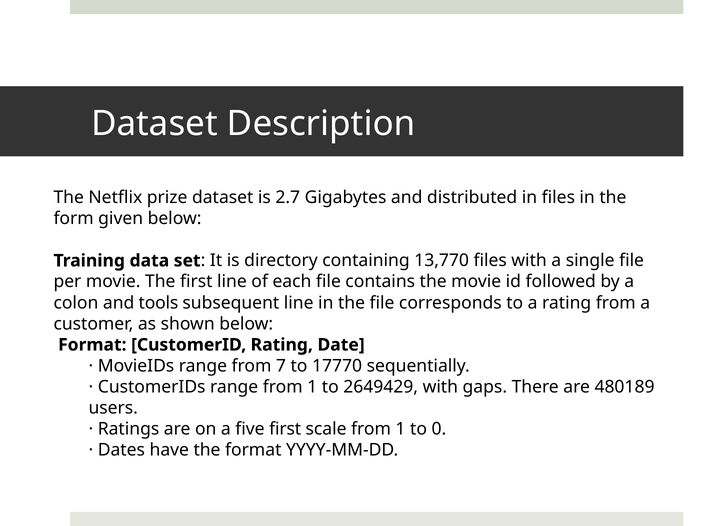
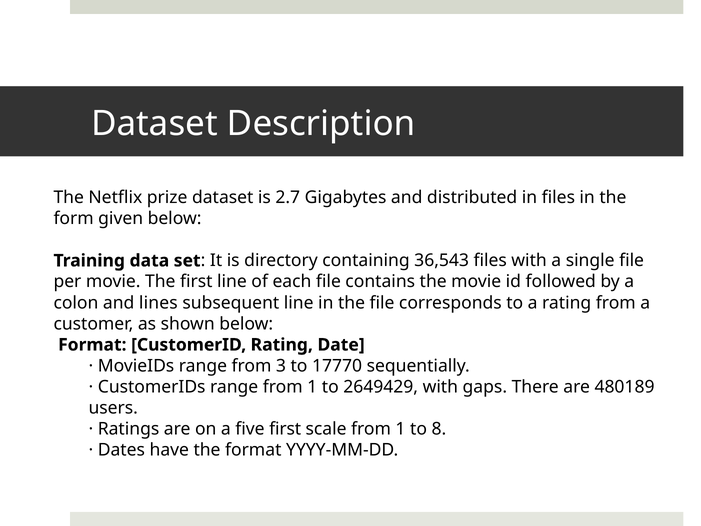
13,770: 13,770 -> 36,543 (442, 261)
tools: tools -> lines (158, 303)
7: 7 -> 3 (281, 366)
0: 0 -> 8 (439, 429)
